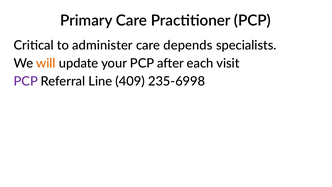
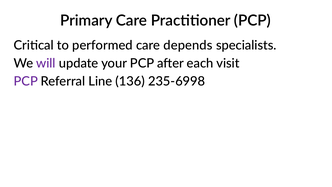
administer: administer -> performed (102, 45)
will colour: orange -> purple (46, 63)
409: 409 -> 136 (130, 81)
